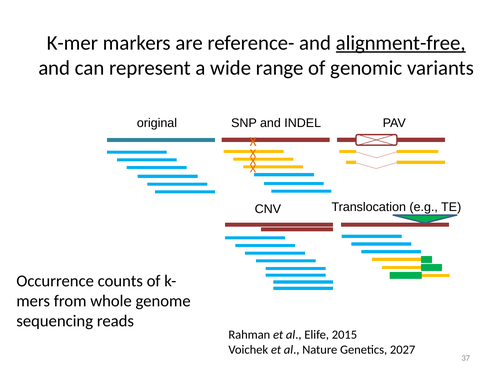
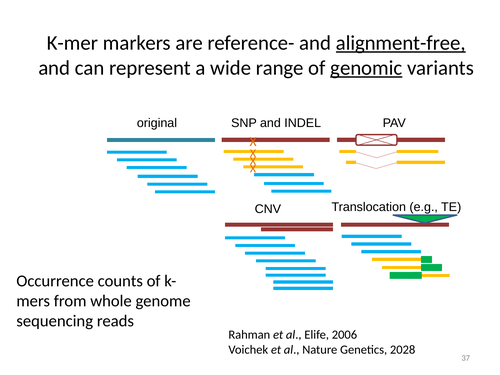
genomic underline: none -> present (366, 68)
2015: 2015 -> 2006 (344, 335)
2027: 2027 -> 2028 (403, 350)
